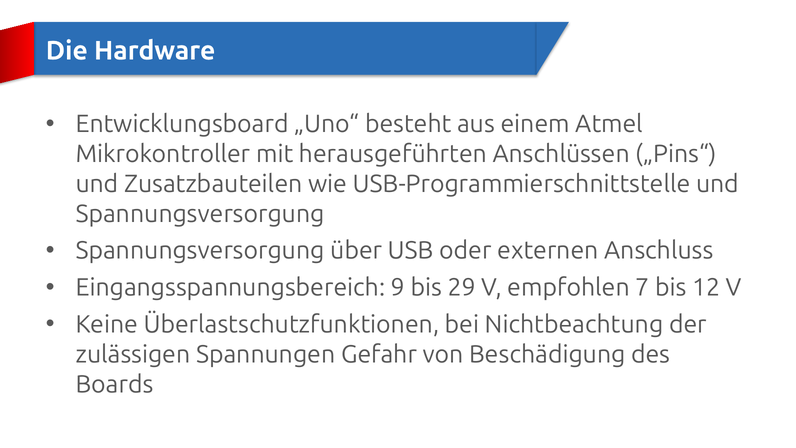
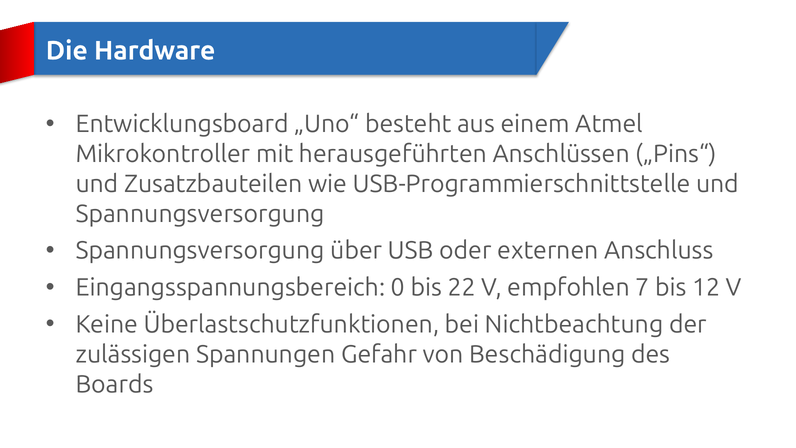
9: 9 -> 0 (398, 288)
29: 29 -> 22 (462, 288)
